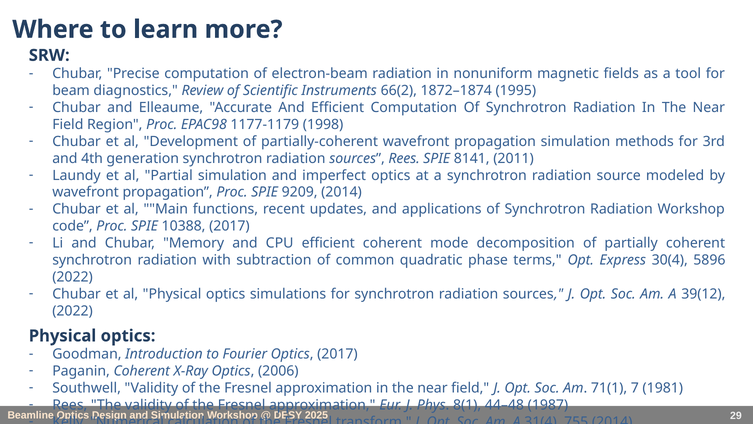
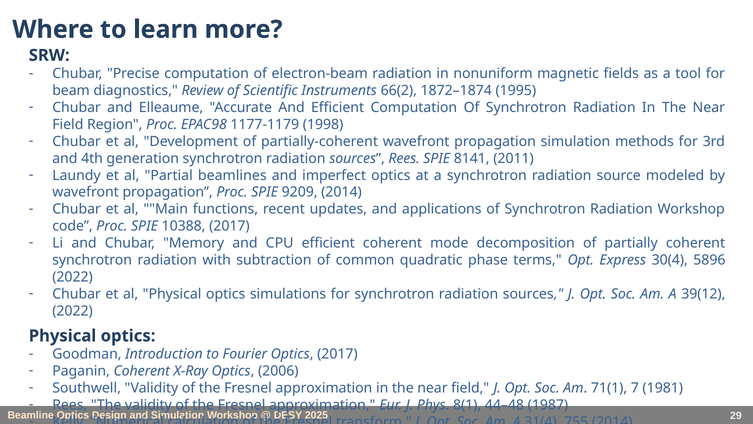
Partial simulation: simulation -> beamlines (232, 175)
